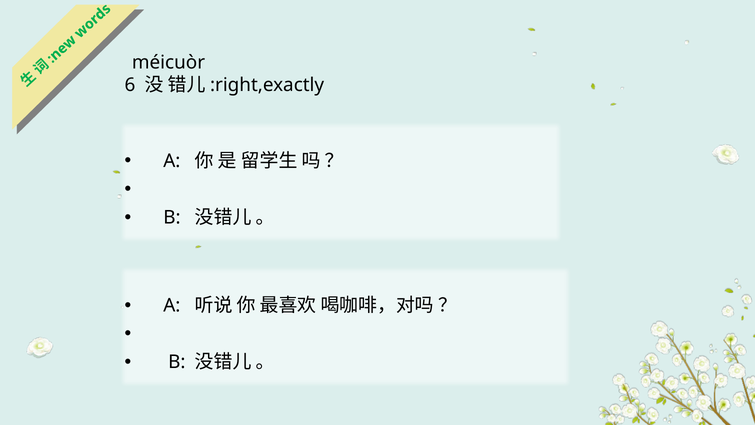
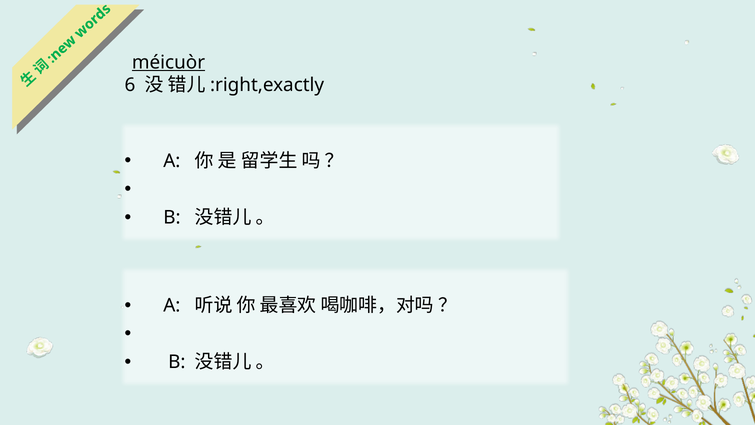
méicuòr underline: none -> present (169, 62)
